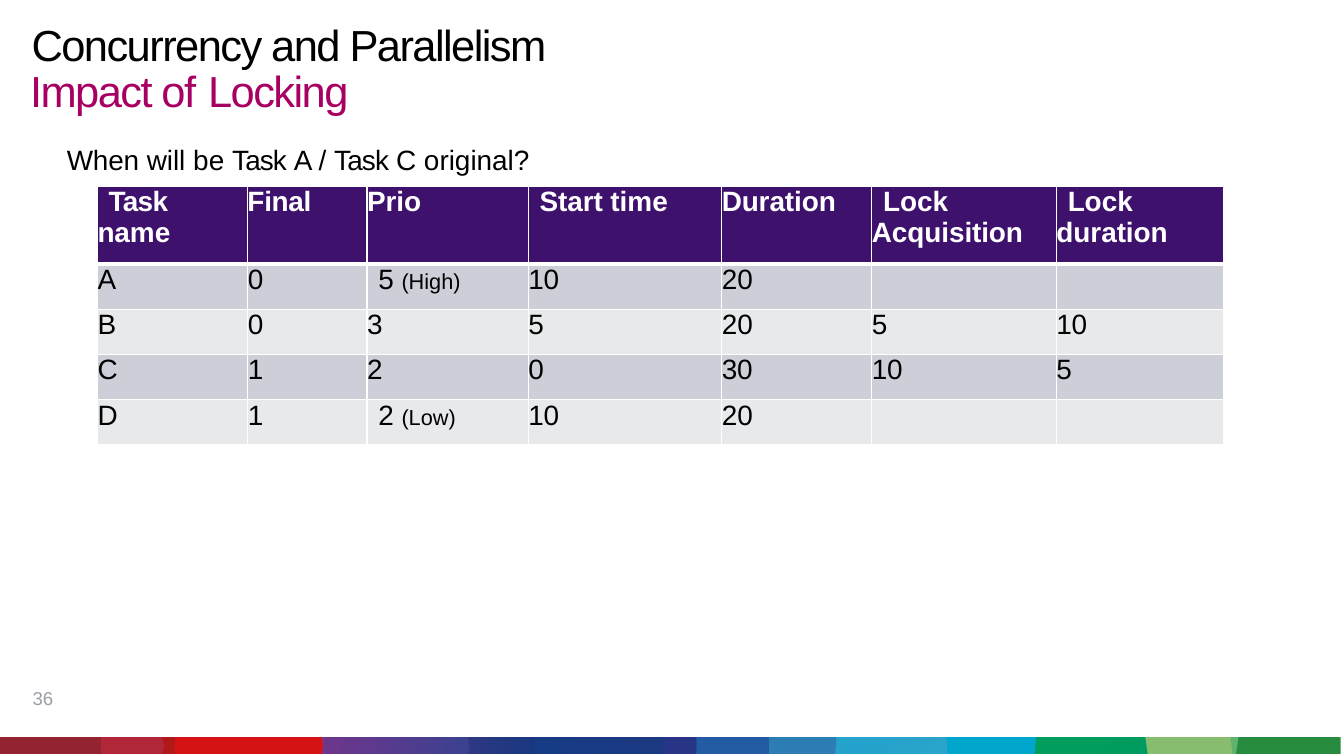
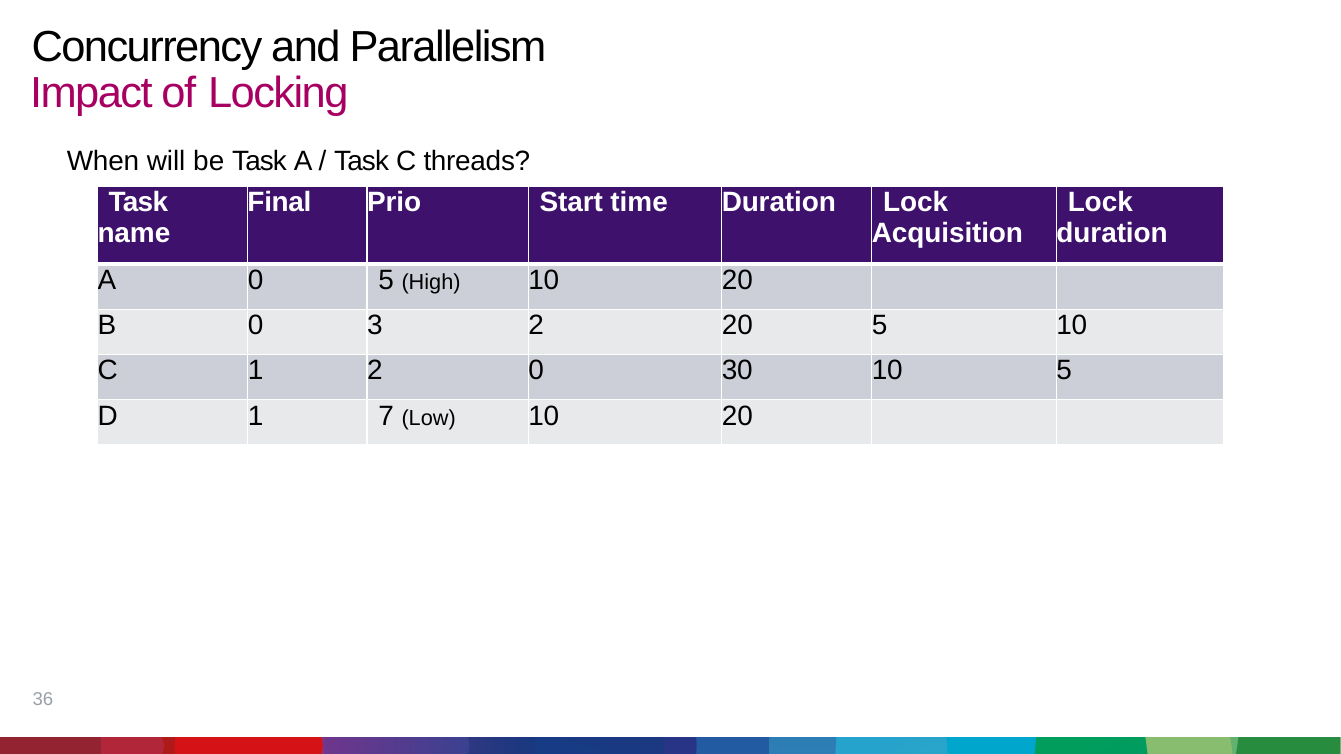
original: original -> threads (477, 161)
3 5: 5 -> 2 (536, 326)
D 1 2: 2 -> 7 (386, 416)
